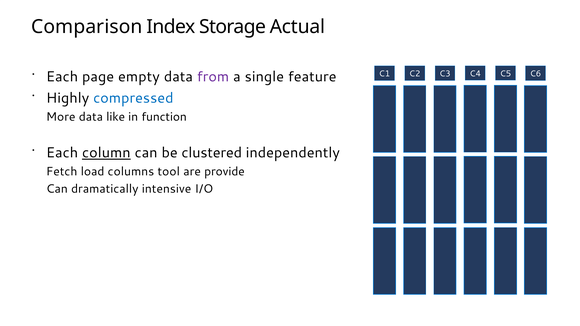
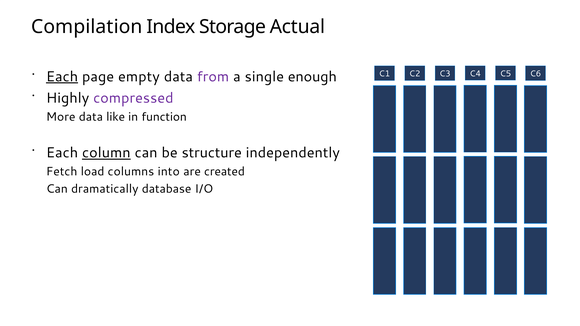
Comparison: Comparison -> Compilation (87, 27)
Each underline: none -> present (62, 77)
feature: feature -> enough (312, 77)
compressed colour: blue -> purple (133, 98)
clustered: clustered -> structure (212, 153)
tool: tool -> into (169, 172)
provide: provide -> created (224, 172)
intensive: intensive -> database (167, 189)
